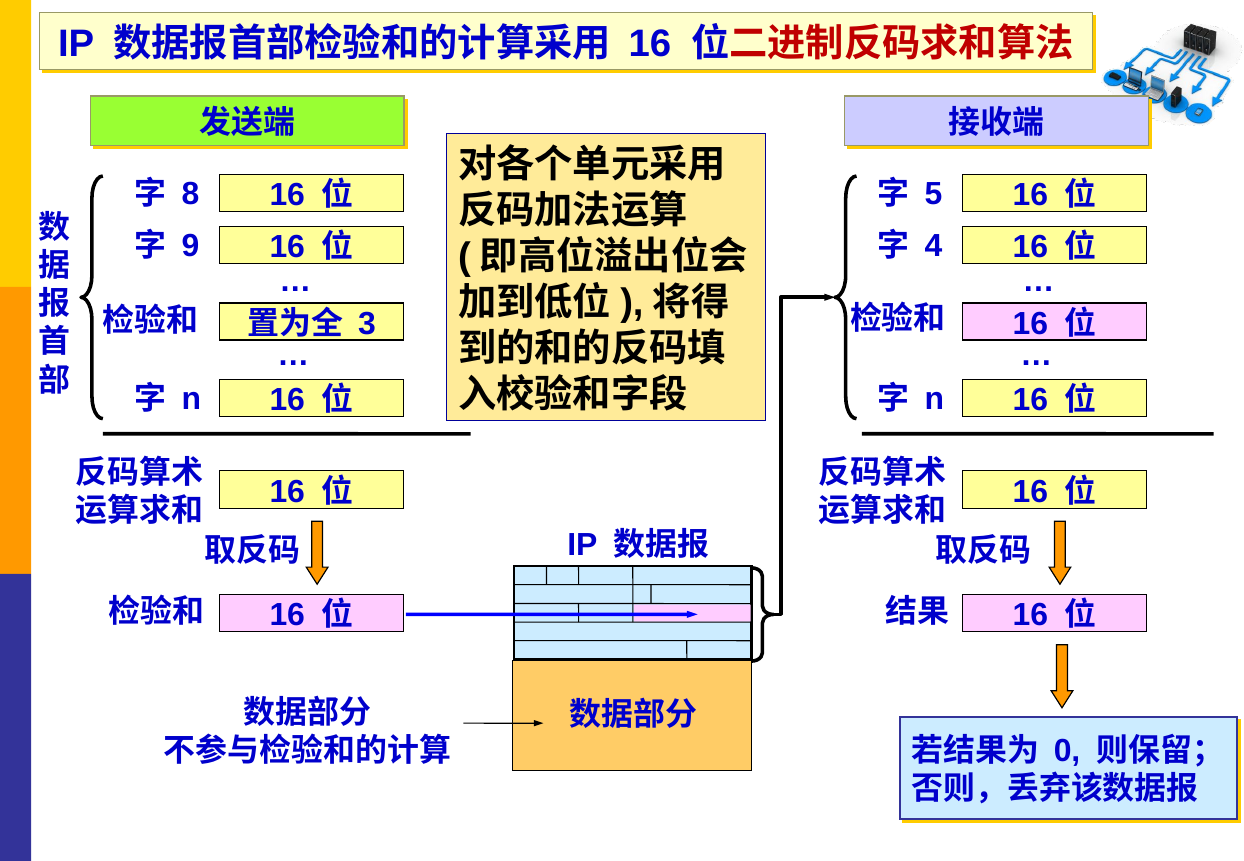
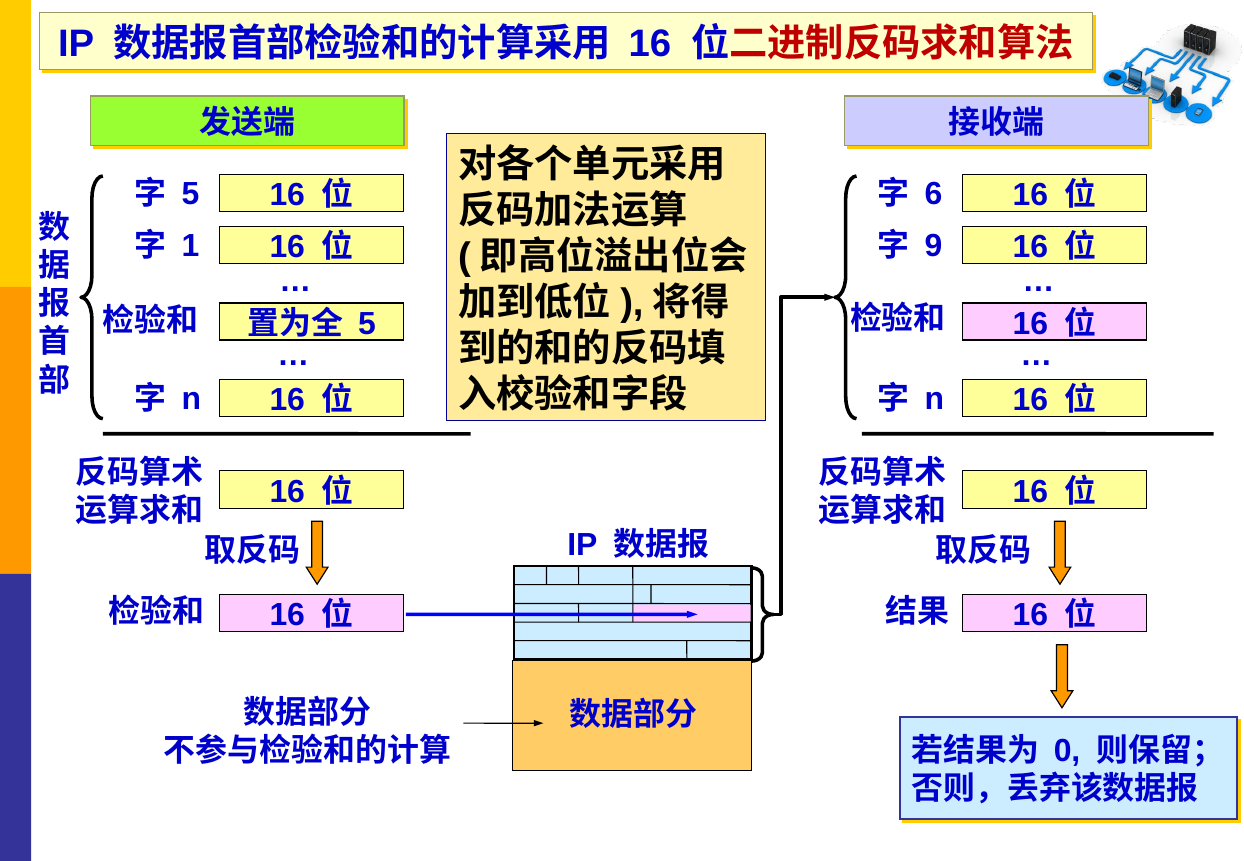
8: 8 -> 5 (191, 194)
5: 5 -> 6 (933, 194)
9: 9 -> 1 (191, 246)
4: 4 -> 9 (933, 246)
3: 3 -> 5 (367, 324)
